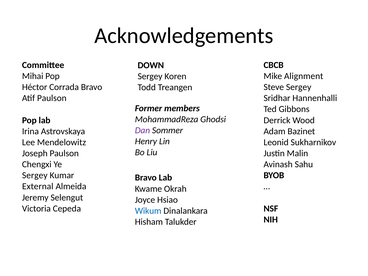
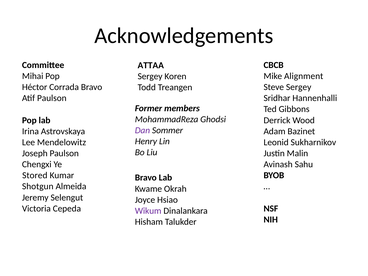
DOWN: DOWN -> ATTAA (151, 65)
Sergey: Sergey -> Stored (35, 175)
External: External -> Shotgun (38, 186)
Wikum colour: blue -> purple (148, 211)
